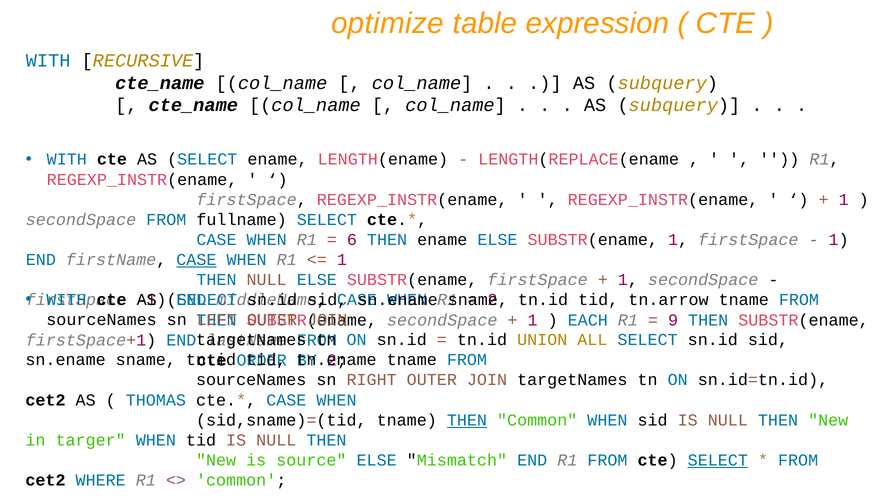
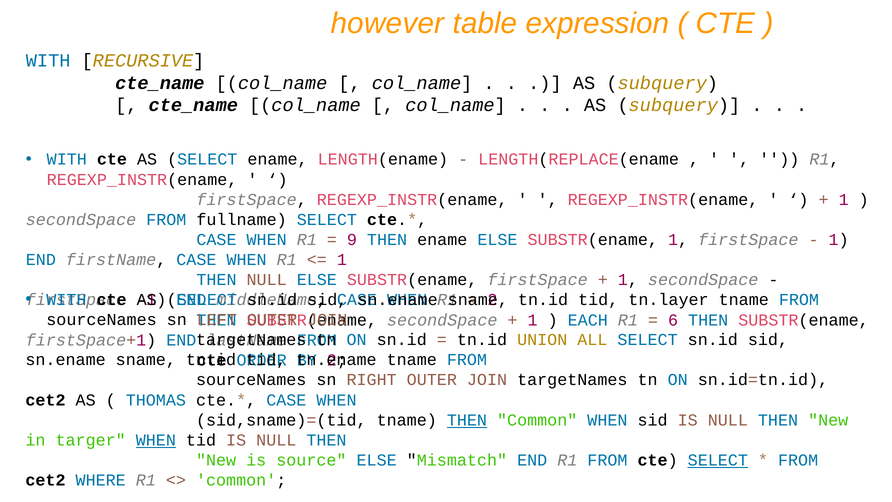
optimize: optimize -> however (387, 23)
6: 6 -> 9 (352, 240)
CASE underline: present -> none (196, 260)
tn.arrow: tn.arrow -> tn.layer (668, 300)
9: 9 -> 6 (673, 320)
WHEN underline: none -> present (156, 440)
